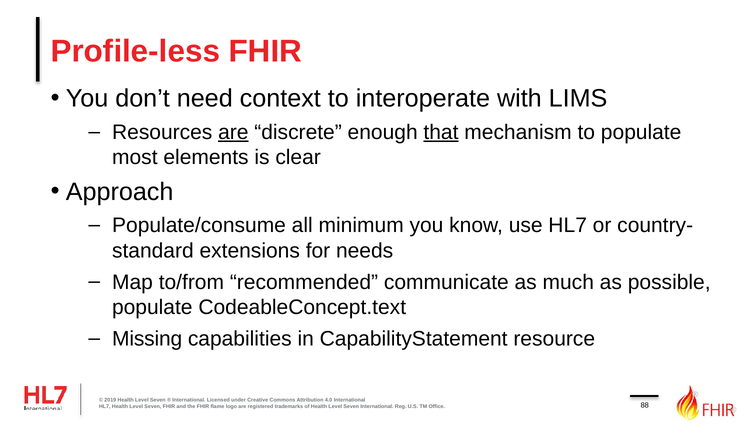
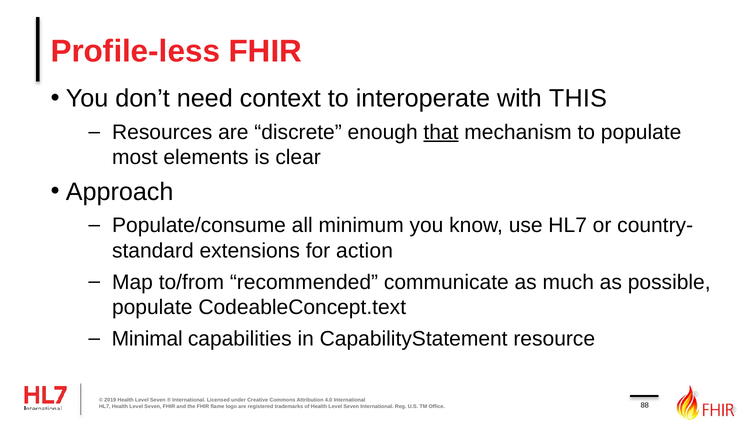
LIMS: LIMS -> THIS (578, 99)
are underline: present -> none (233, 132)
needs: needs -> action (365, 251)
Missing: Missing -> Minimal (147, 339)
